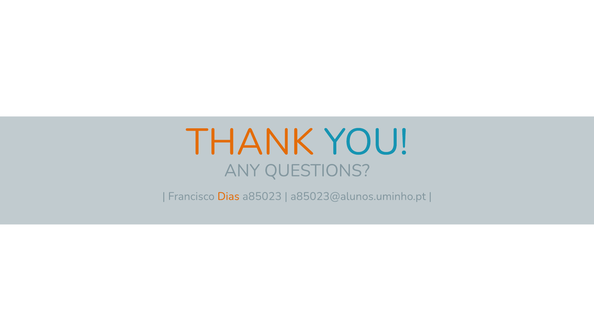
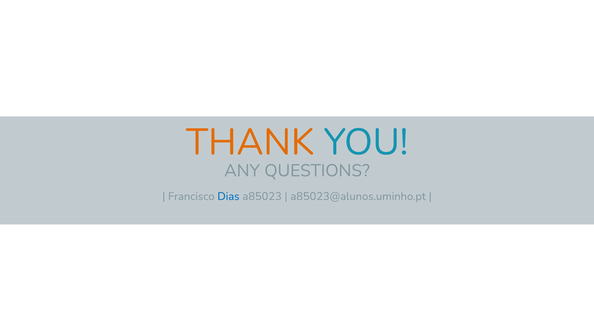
Dias colour: orange -> blue (228, 196)
